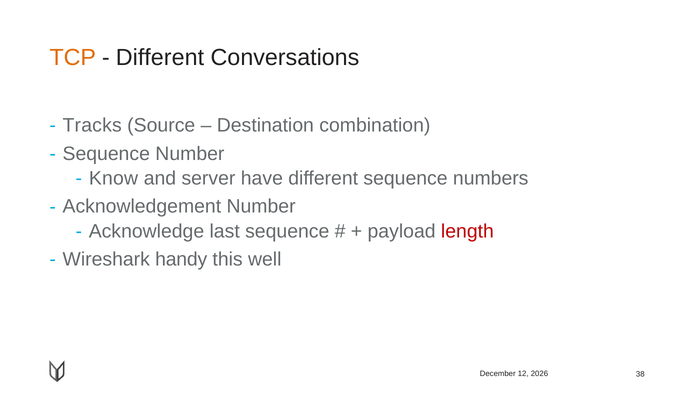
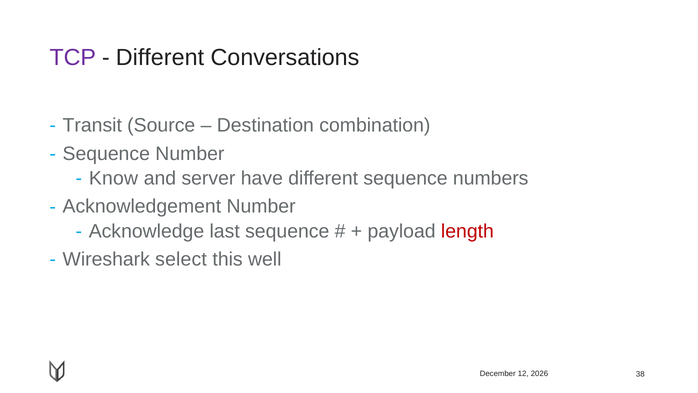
TCP colour: orange -> purple (73, 58)
Tracks: Tracks -> Transit (92, 125)
handy: handy -> select (181, 259)
